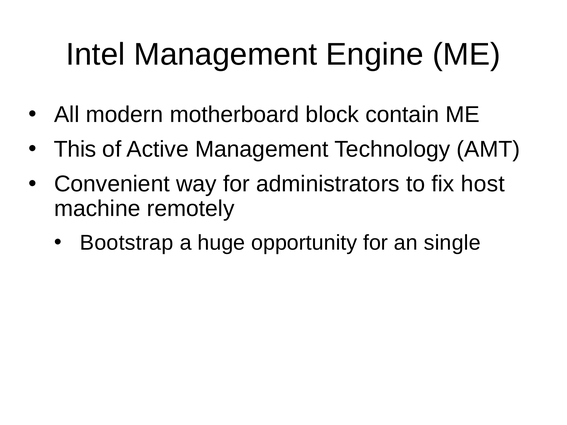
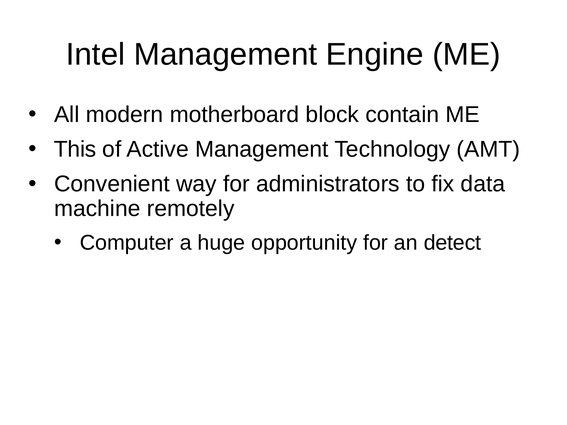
host: host -> data (483, 184)
Bootstrap: Bootstrap -> Computer (127, 243)
single: single -> detect (452, 243)
